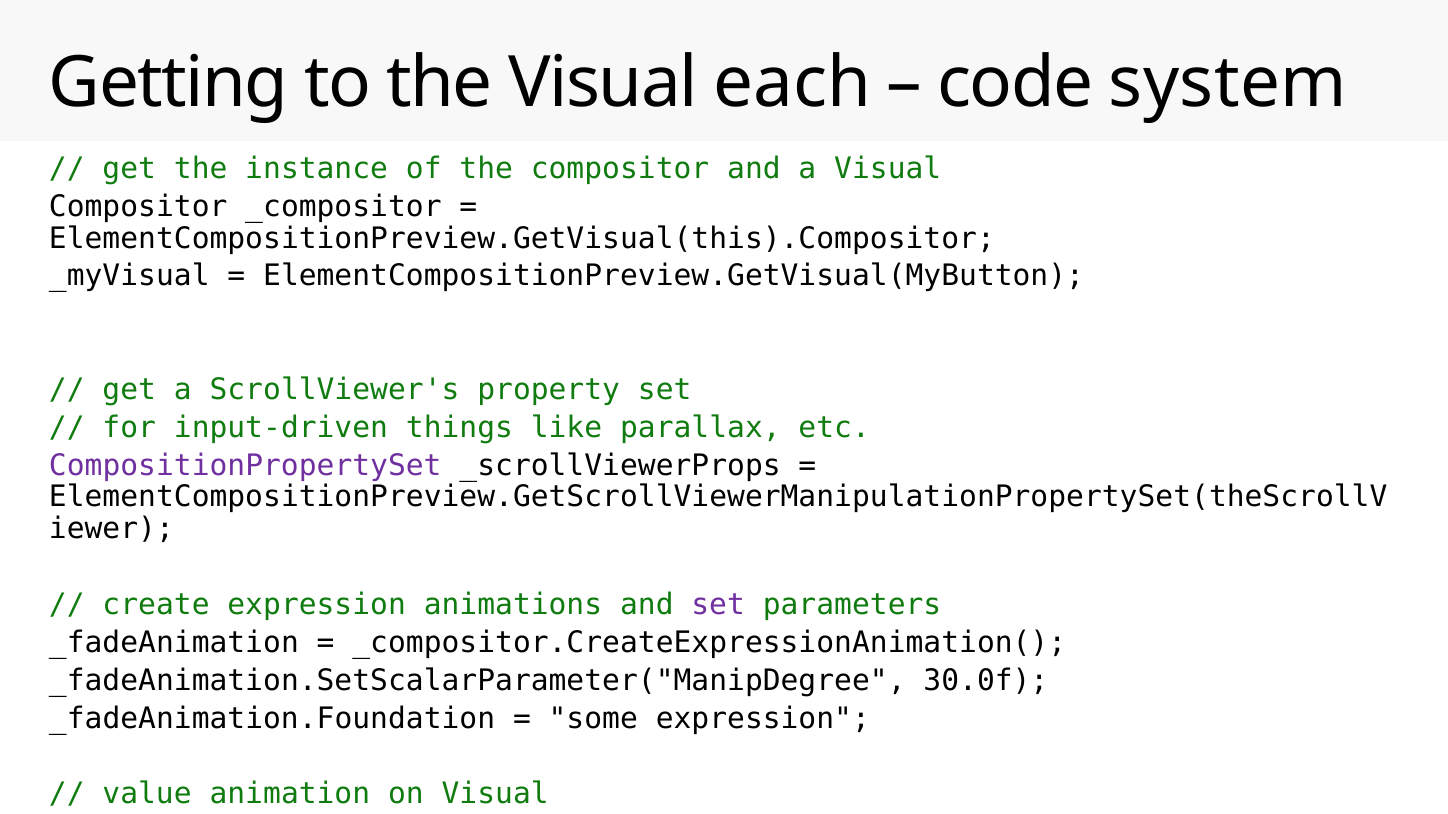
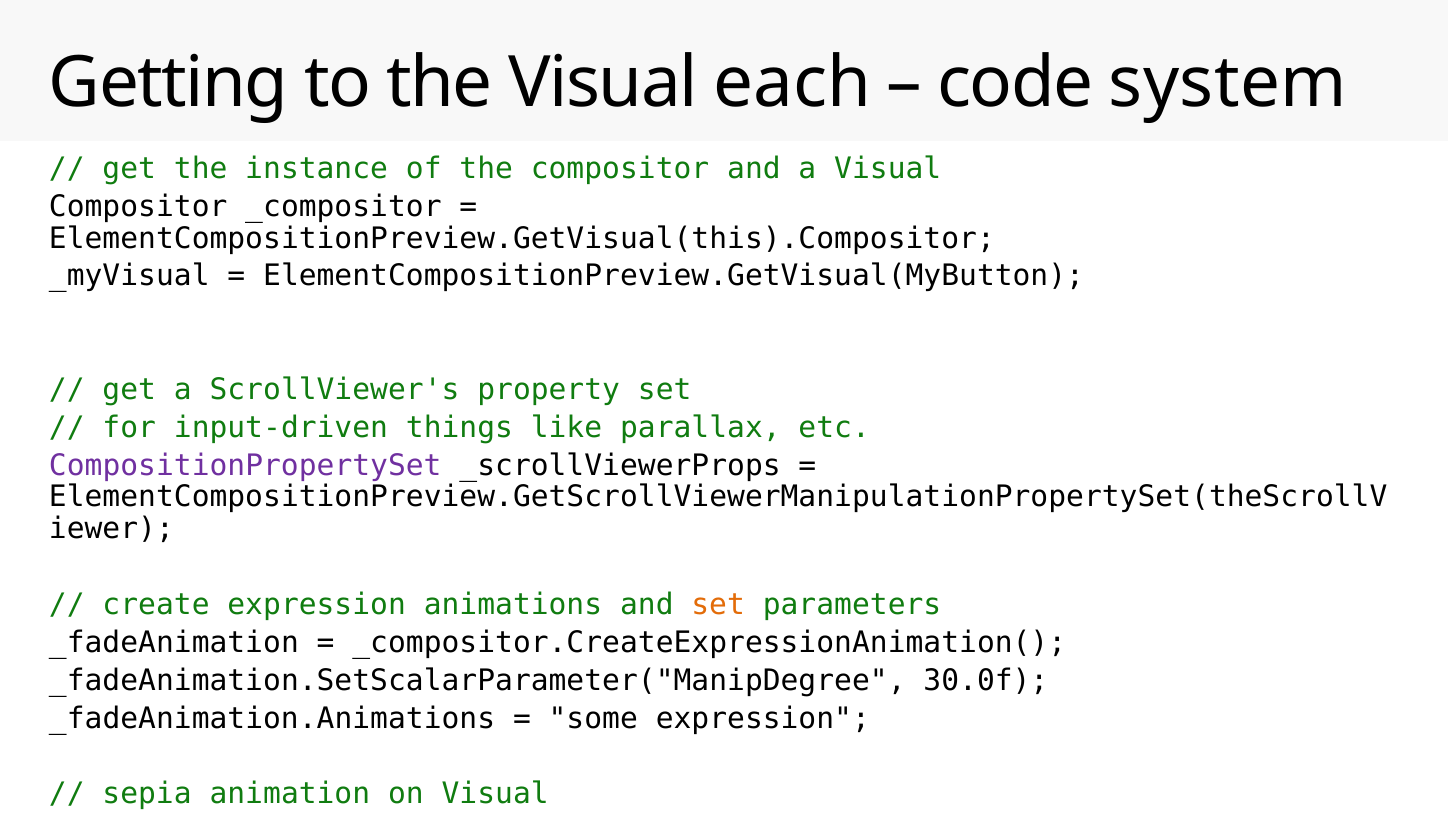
set colour: purple -> orange (718, 605)
_fadeAnimation.Foundation: _fadeAnimation.Foundation -> _fadeAnimation.Animations (272, 719)
value: value -> sepia (147, 794)
